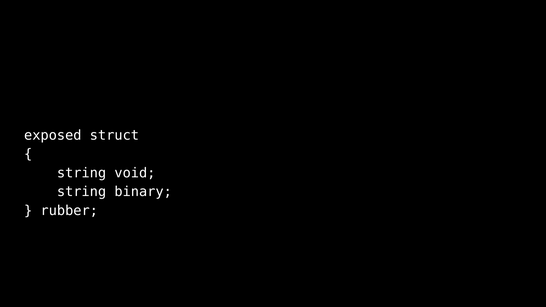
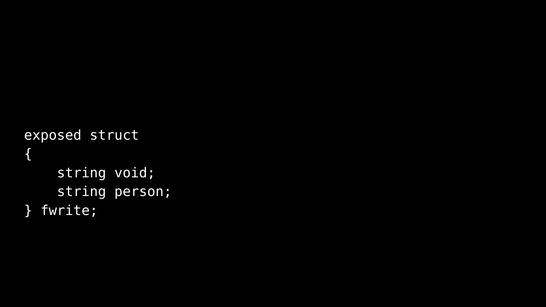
binary: binary -> person (143, 192)
rubber: rubber -> fwrite (69, 211)
